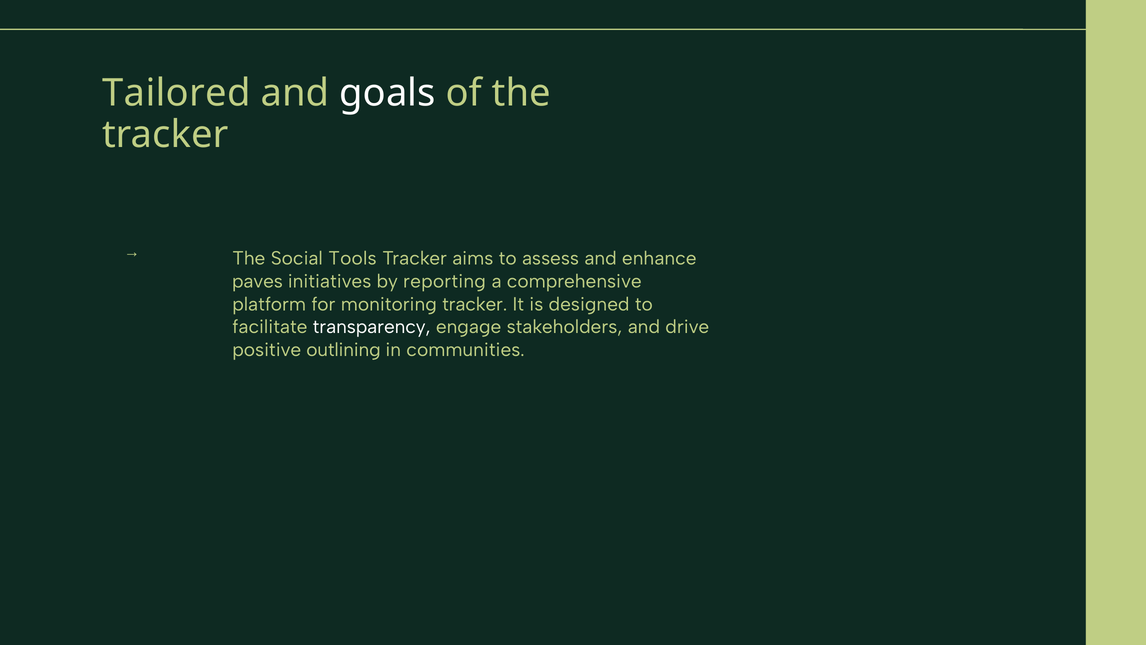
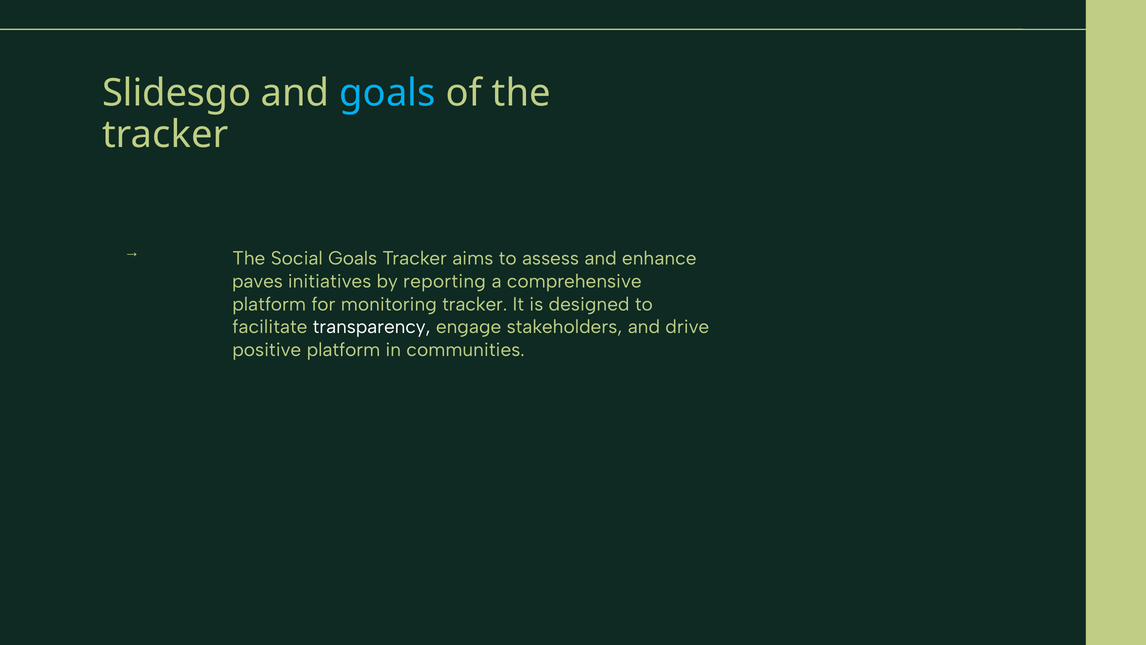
Tailored: Tailored -> Slidesgo (177, 93)
goals colour: white -> light blue (388, 93)
Social Tools: Tools -> Goals (353, 258)
positive outlining: outlining -> platform (343, 350)
